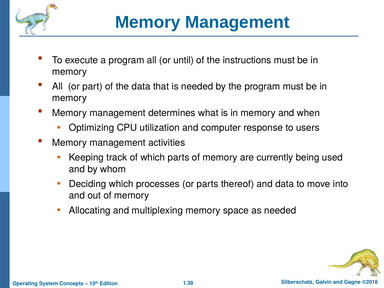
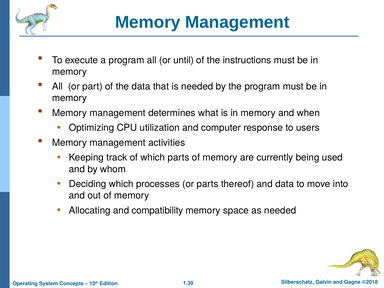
multiplexing: multiplexing -> compatibility (157, 210)
